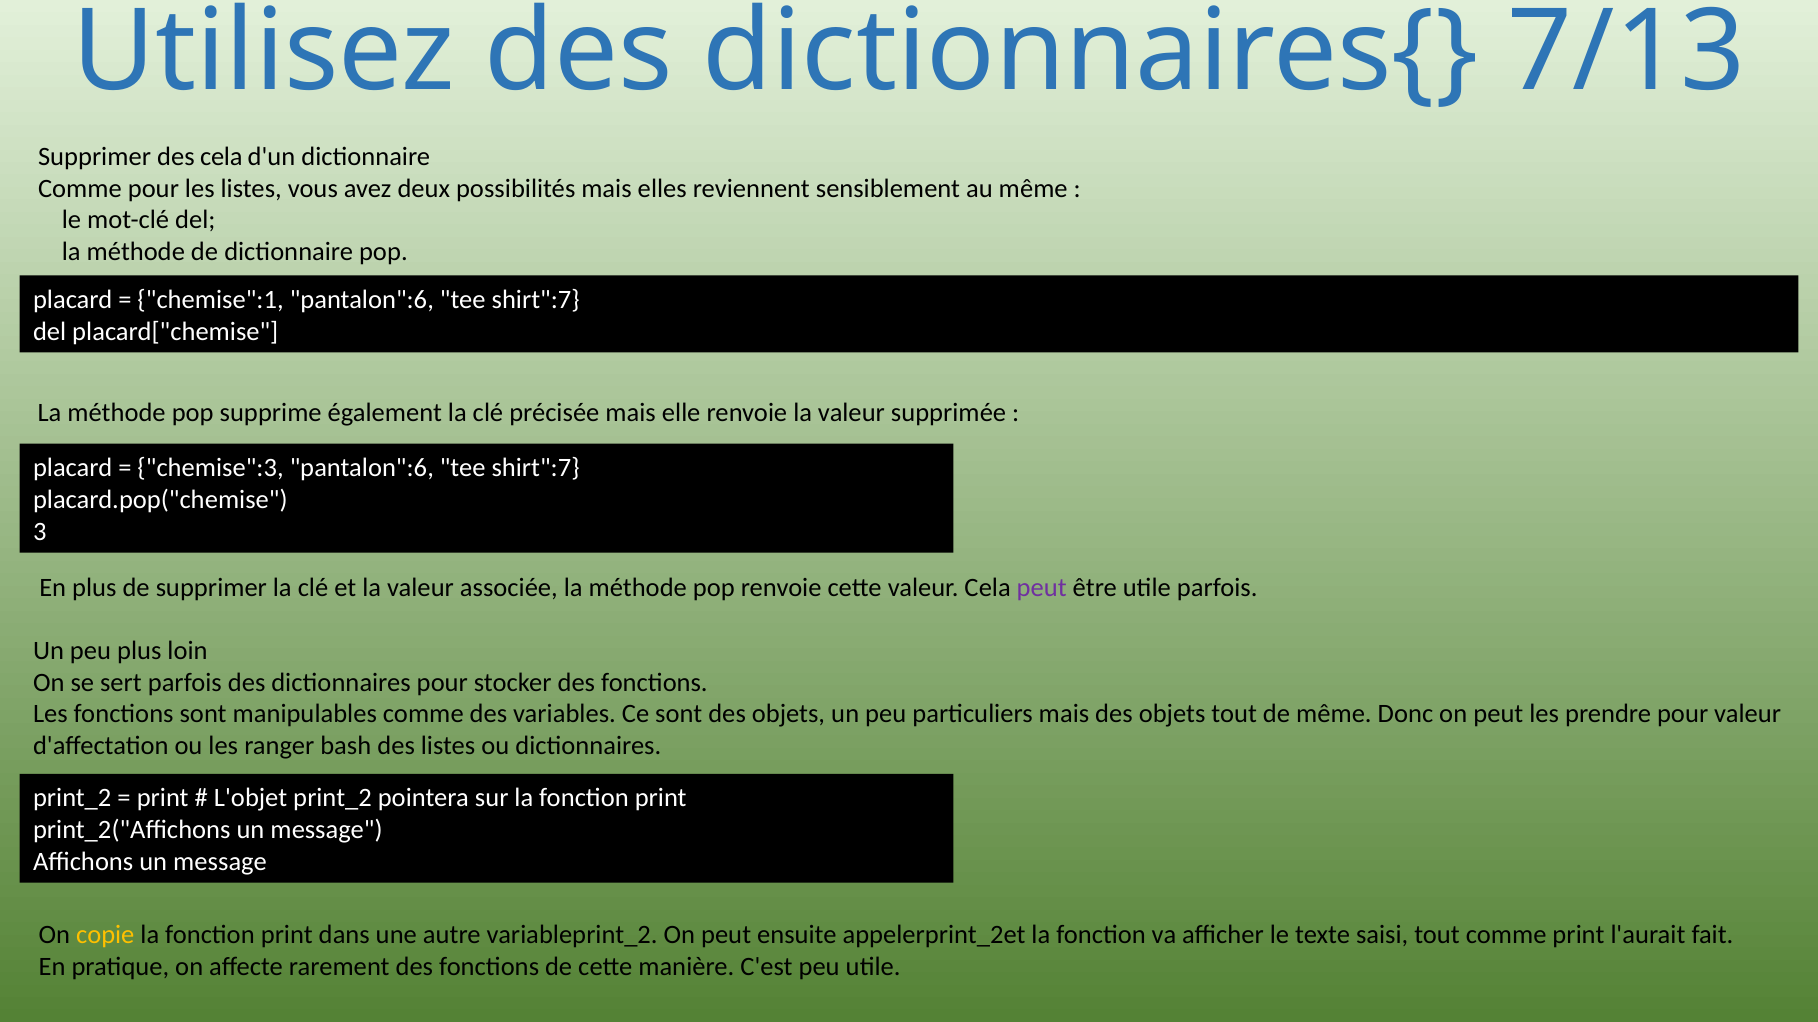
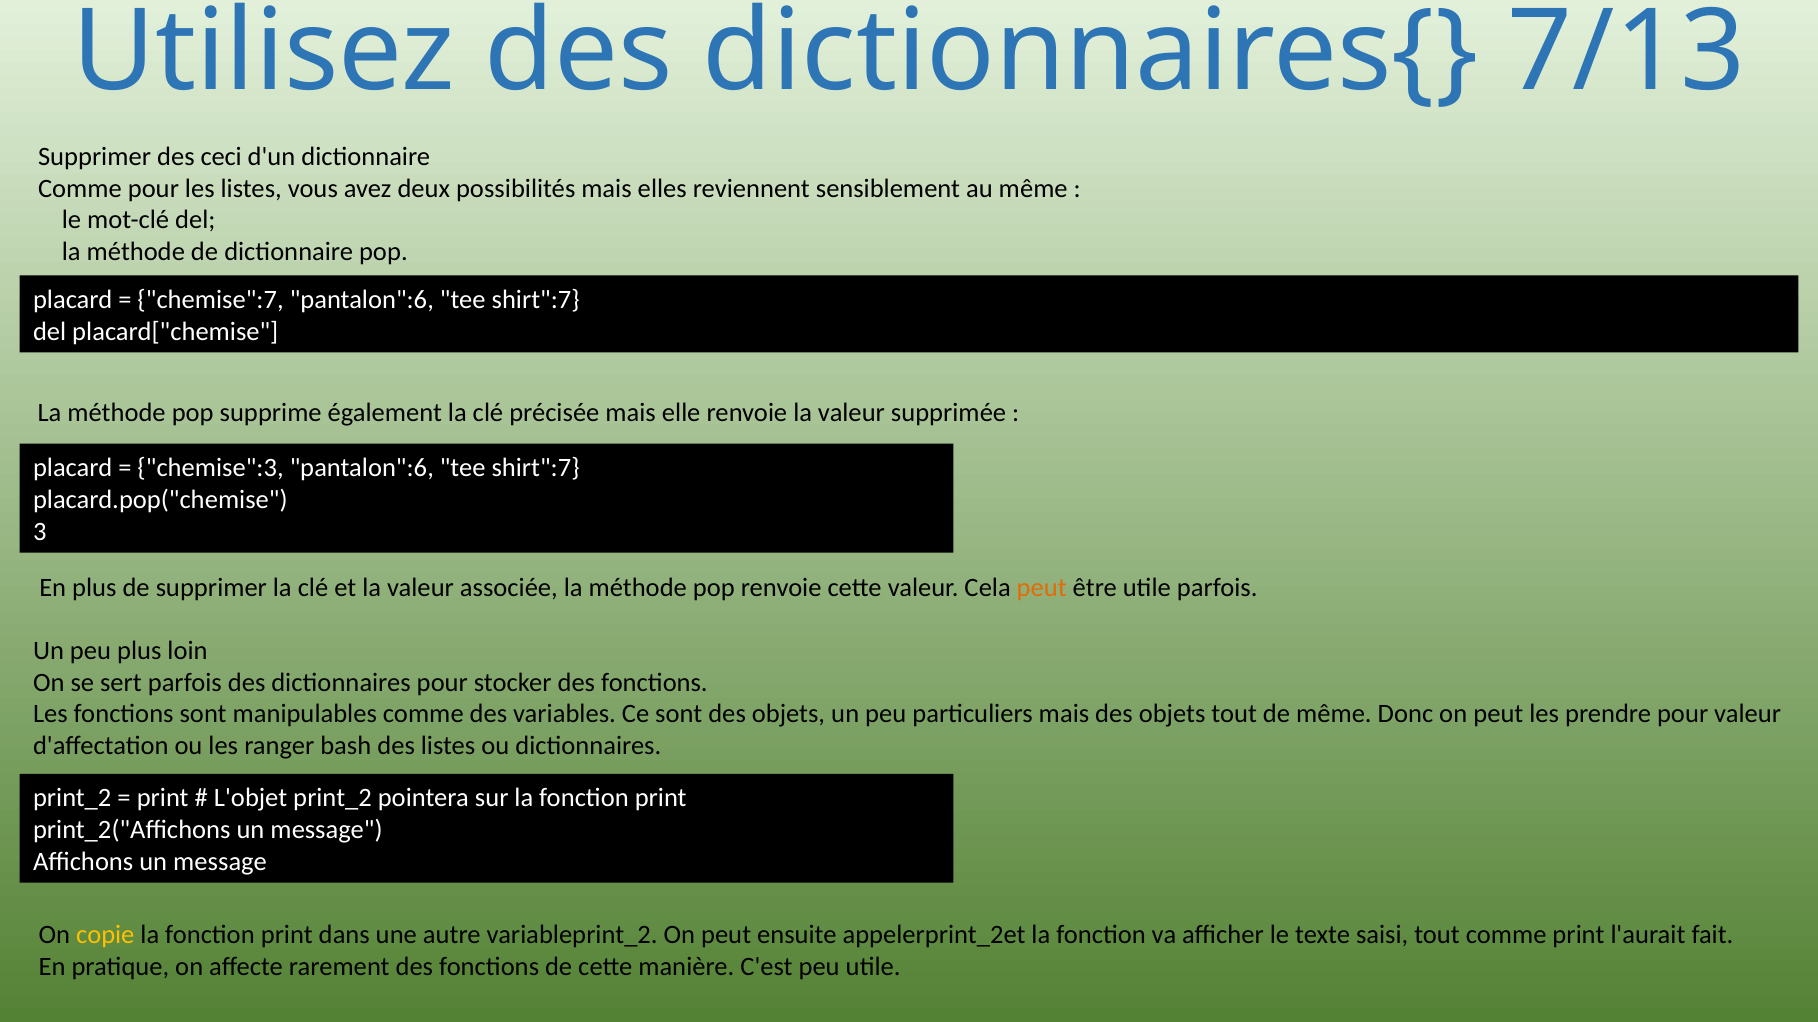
des cela: cela -> ceci (221, 157)
chemise":1: chemise":1 -> chemise":7 (211, 300)
peut colour: purple -> orange (1042, 589)
